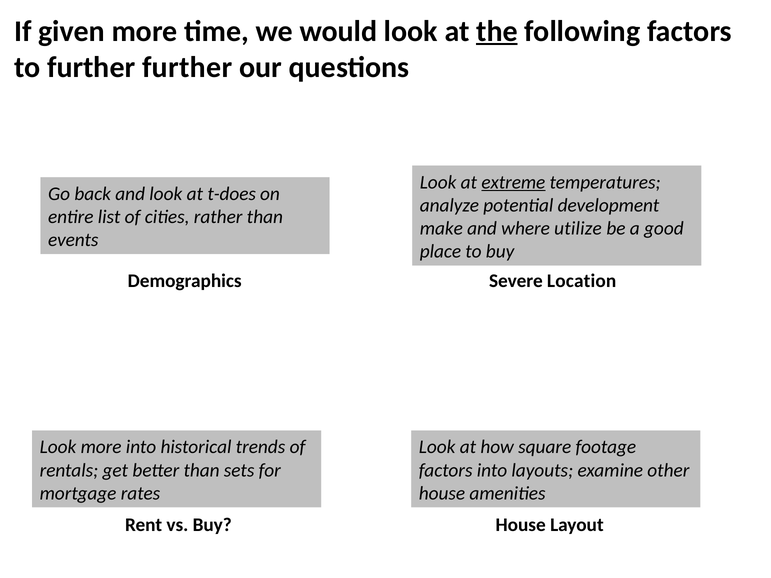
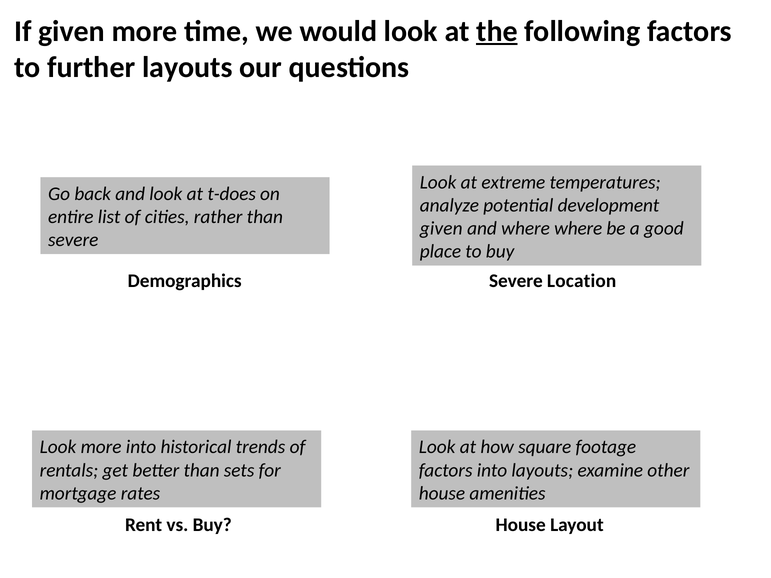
further further: further -> layouts (187, 67)
extreme underline: present -> none (513, 182)
make: make -> given (441, 229)
where utilize: utilize -> where (578, 229)
events: events -> severe (73, 240)
